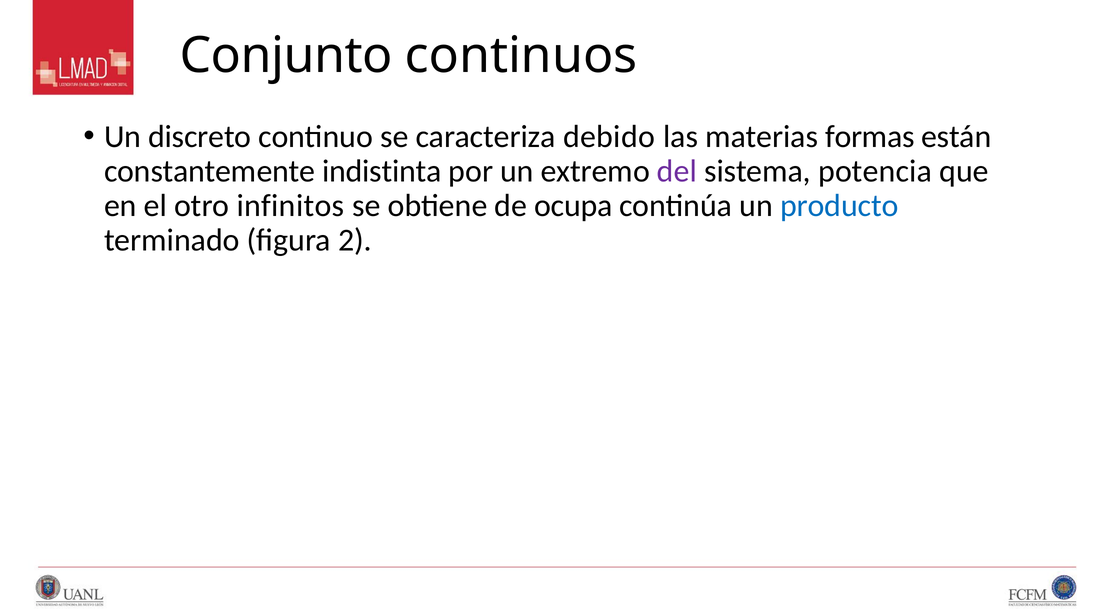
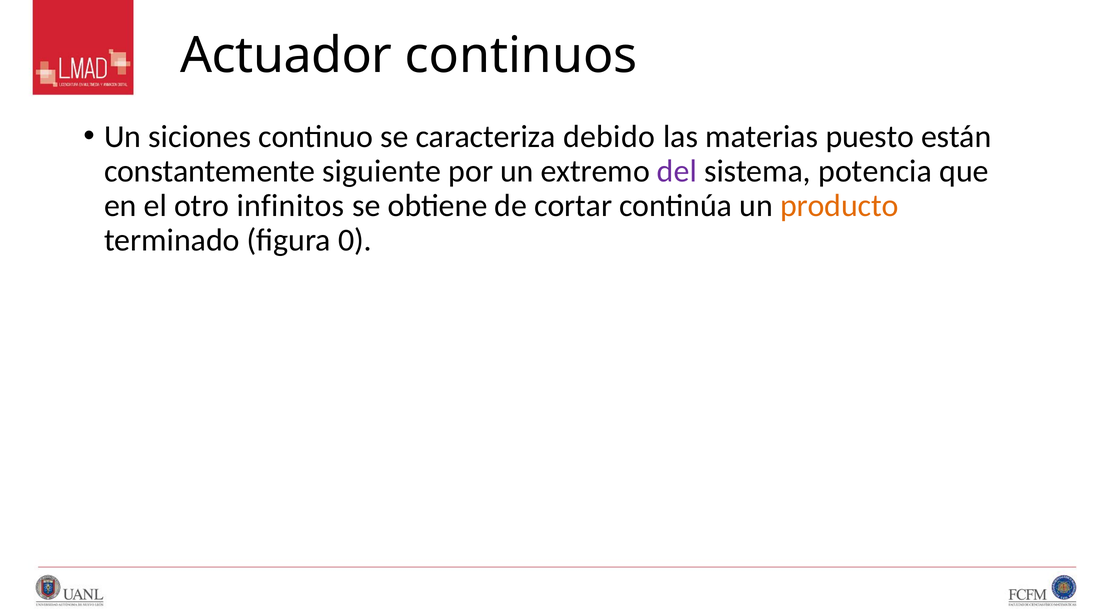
Conjunto: Conjunto -> Actuador (286, 56)
discreto: discreto -> siciones (200, 137)
formas: formas -> puesto (870, 137)
indistinta: indistinta -> siguiente (382, 171)
ocupa: ocupa -> cortar (573, 206)
producto colour: blue -> orange (839, 206)
2: 2 -> 0 (355, 240)
